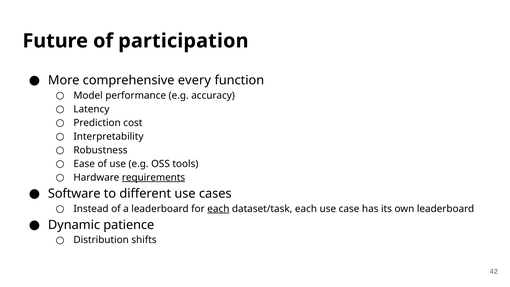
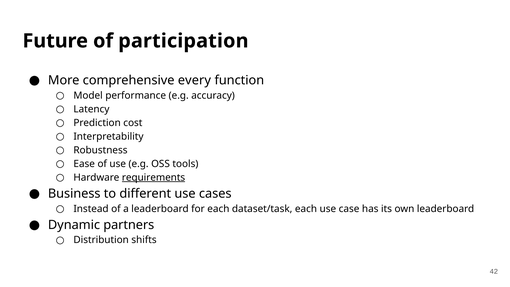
Software: Software -> Business (74, 194)
each underline: present -> none (218, 209)
patience: patience -> partners (129, 225)
